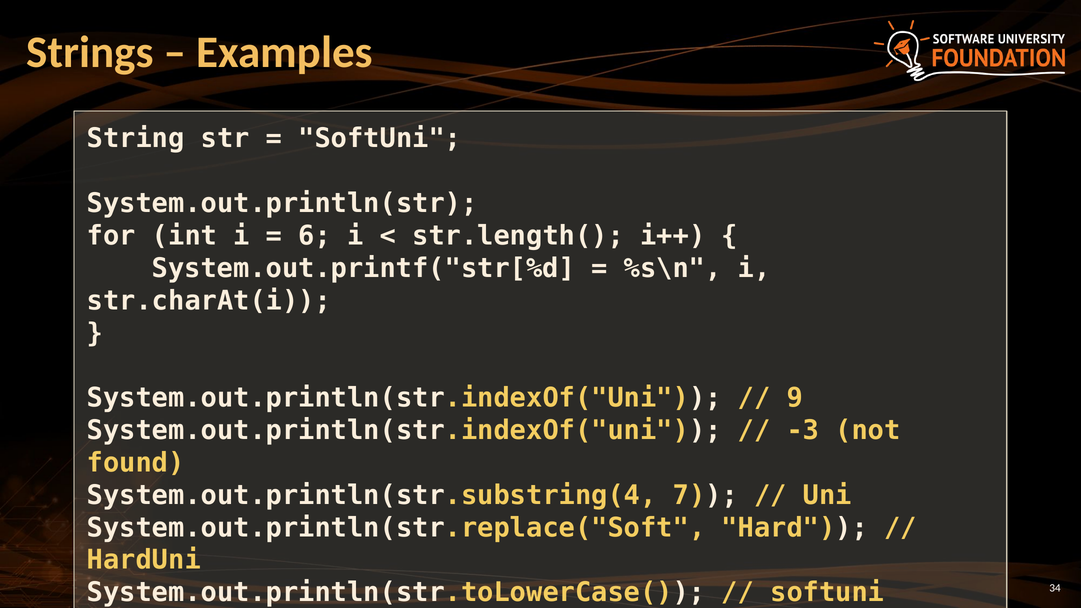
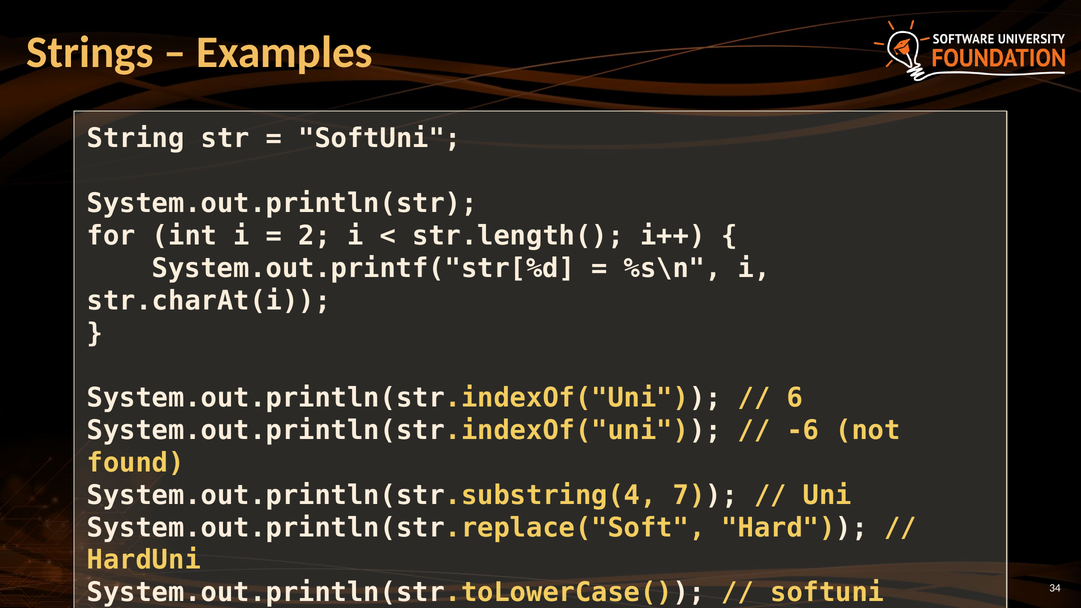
6: 6 -> 2 (315, 236)
9: 9 -> 6 (795, 398)
-3: -3 -> -6 (803, 431)
